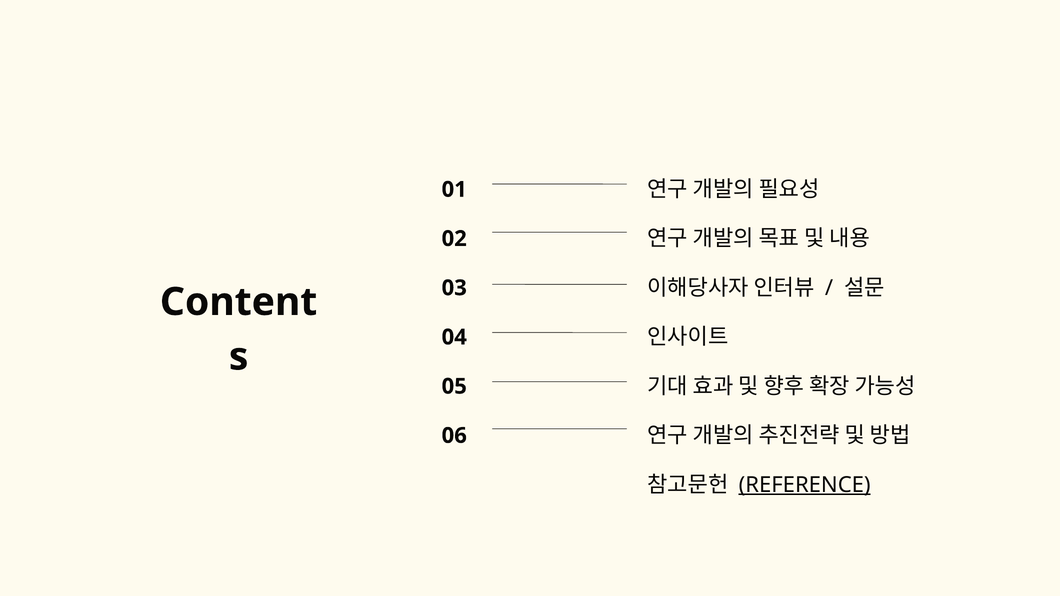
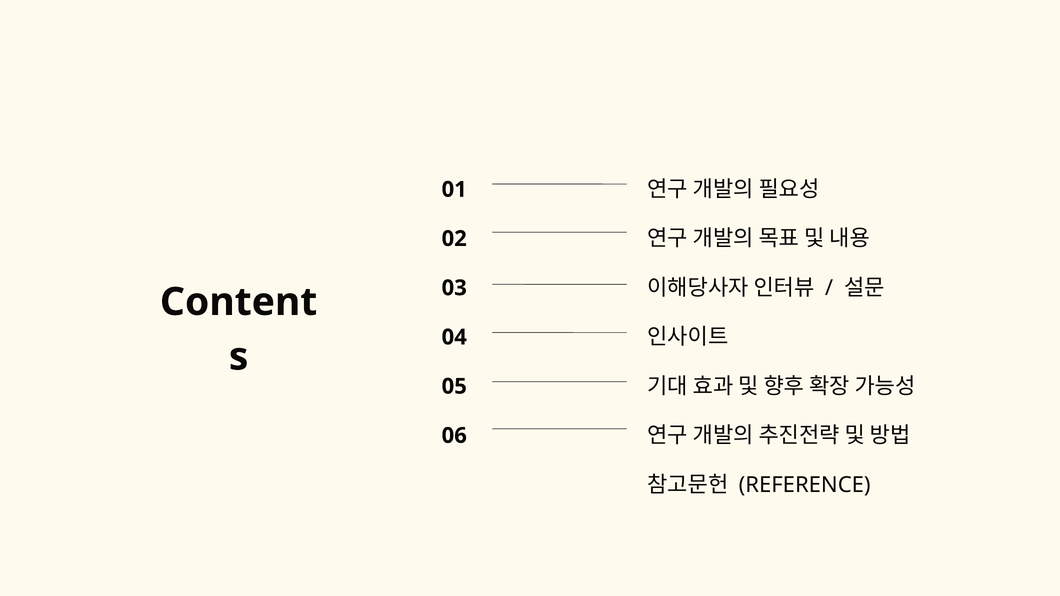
REFERENCE underline: present -> none (805, 485)
